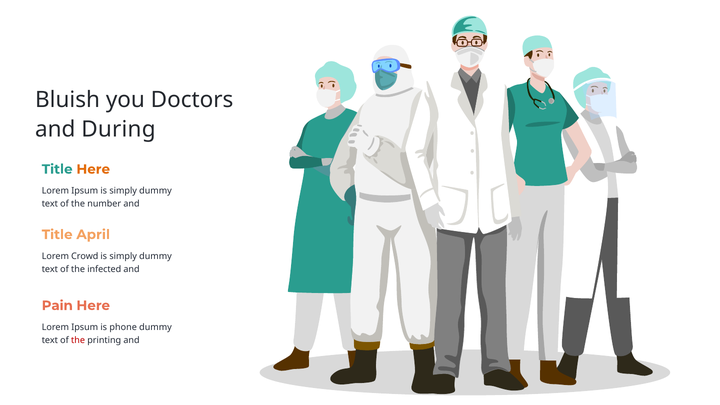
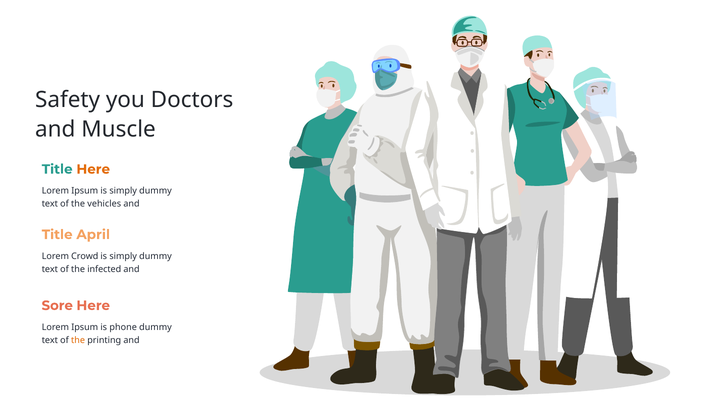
Bluish: Bluish -> Safety (68, 100)
During: During -> Muscle (119, 129)
number: number -> vehicles (104, 204)
Pain: Pain -> Sore (57, 306)
the colour: red -> orange (78, 340)
